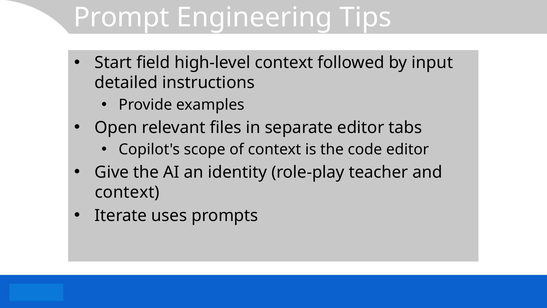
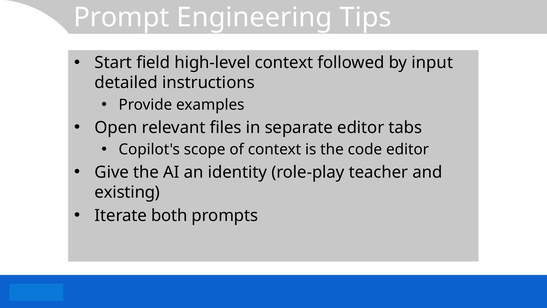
context: context -> existing (127, 192)
uses: uses -> both (169, 215)
